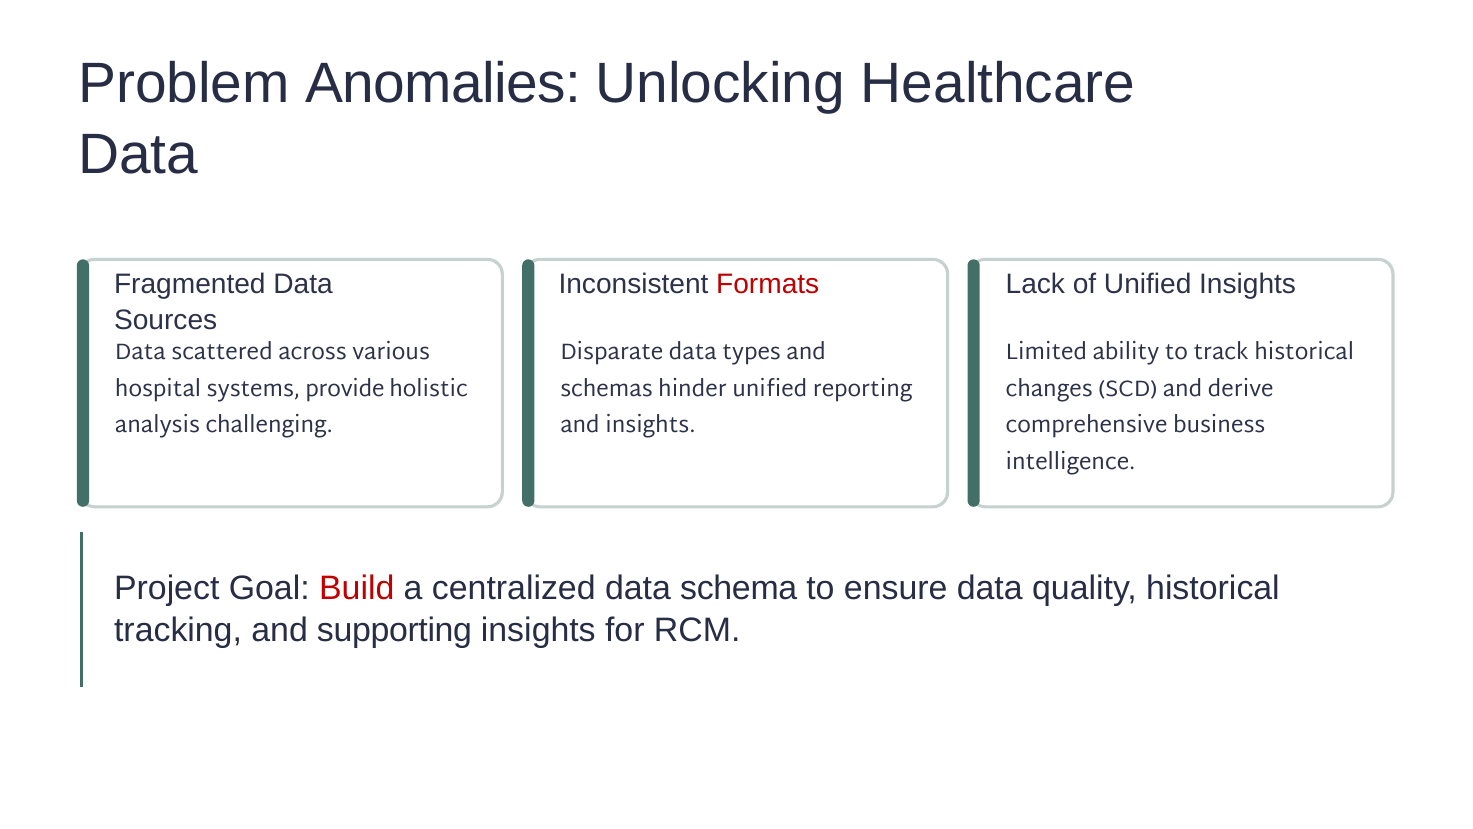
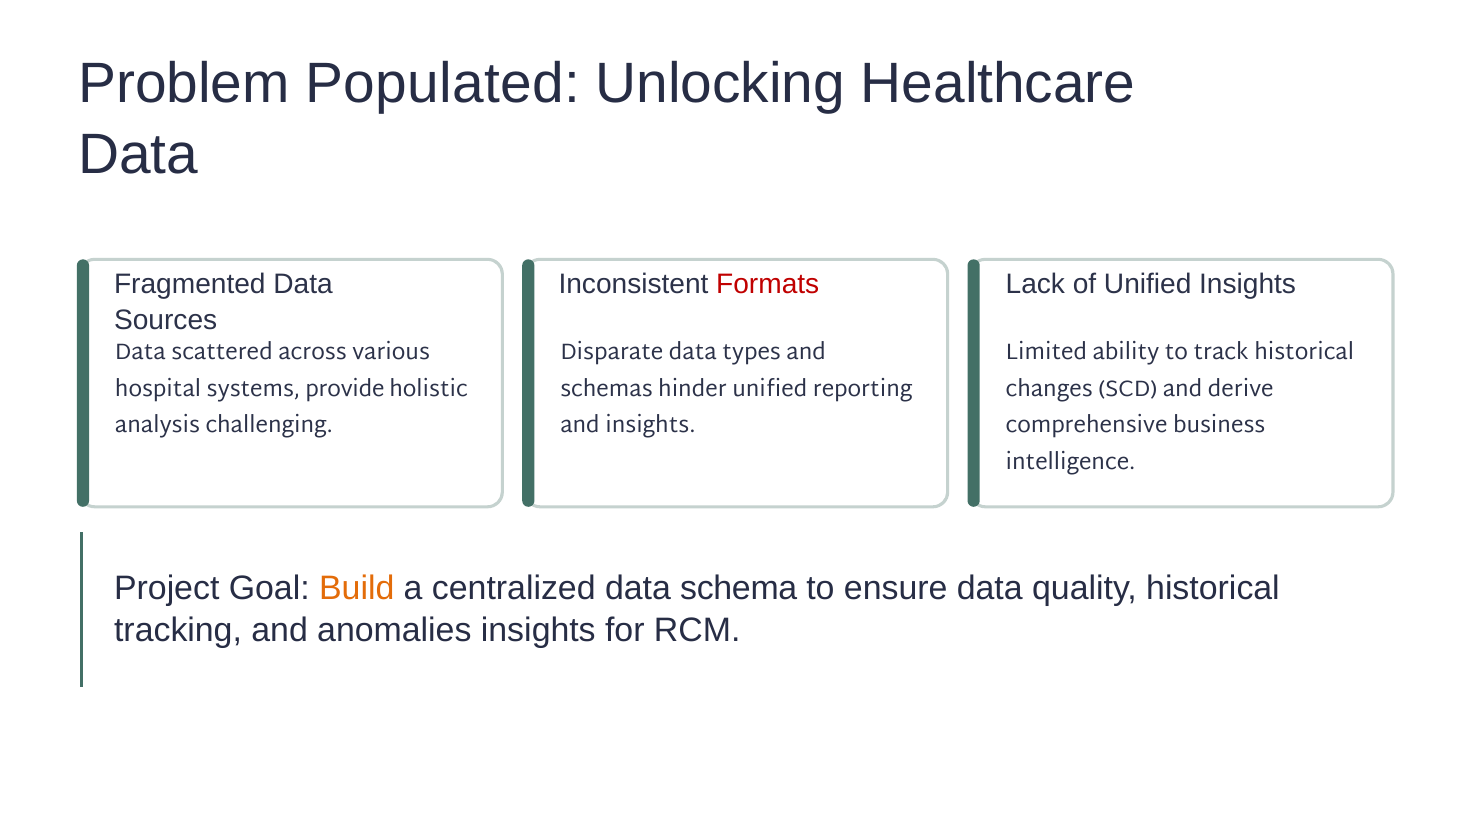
Anomalies: Anomalies -> Populated (443, 83)
Build colour: red -> orange (357, 588)
supporting: supporting -> anomalies (394, 630)
